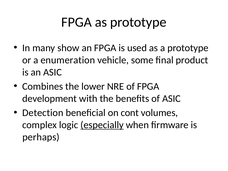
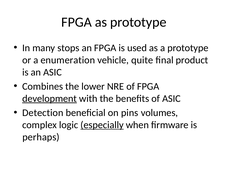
show: show -> stops (68, 48)
some: some -> quite (142, 60)
development underline: none -> present (50, 99)
cont: cont -> pins (130, 113)
